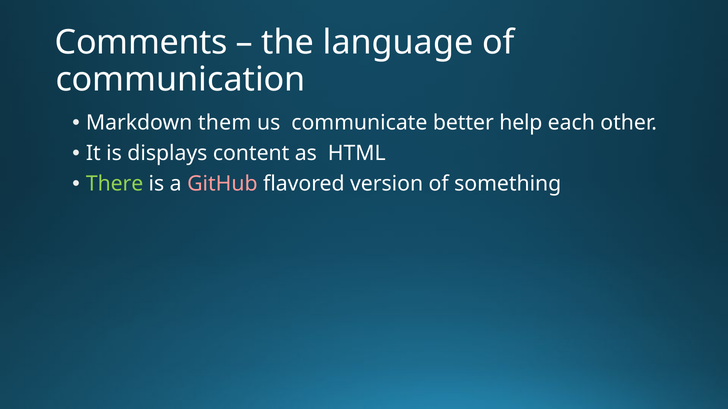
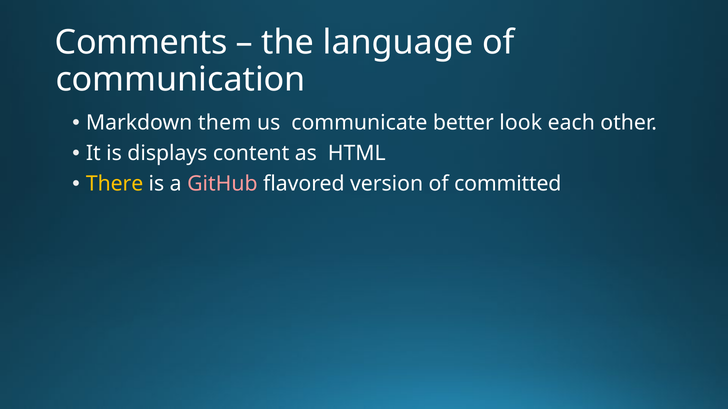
help: help -> look (521, 123)
There colour: light green -> yellow (115, 184)
something: something -> committed (508, 184)
